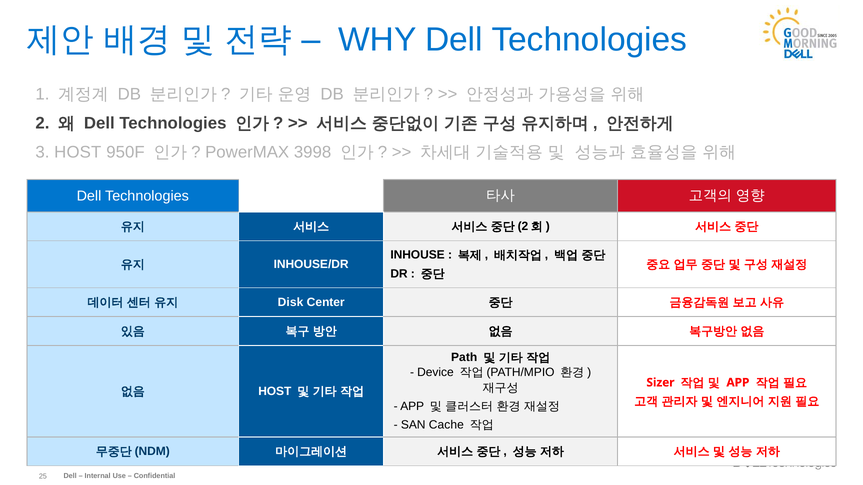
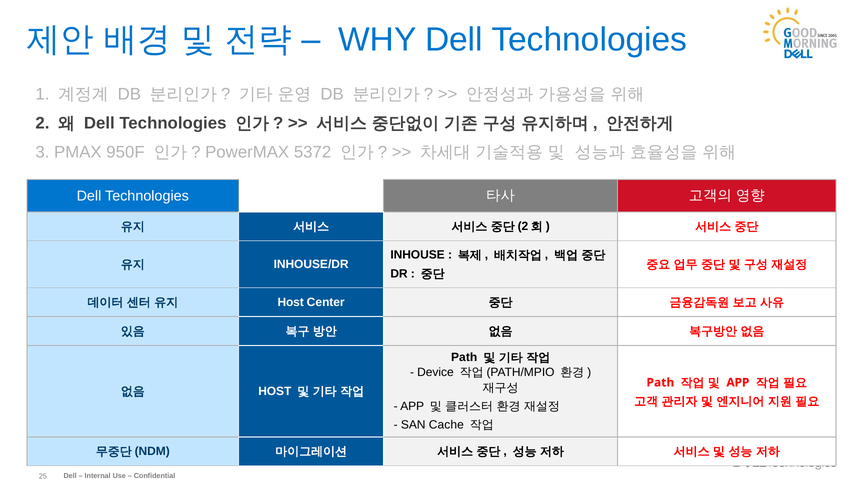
3 HOST: HOST -> PMAX (78, 152)
3998: 3998 -> 5372 (313, 152)
Disk: Disk -> Host (291, 303)
Sizer: Sizer -> Path (660, 383)
